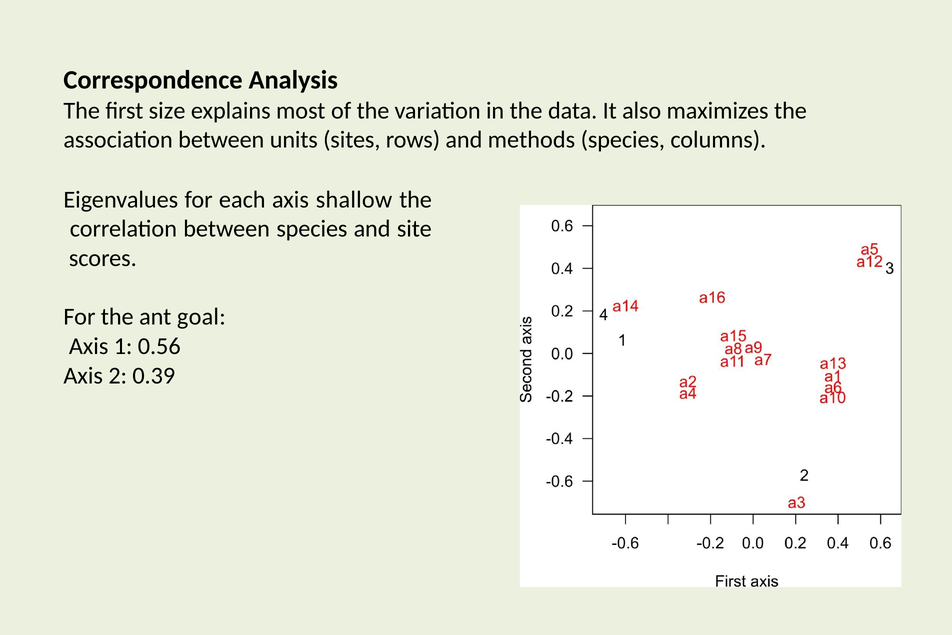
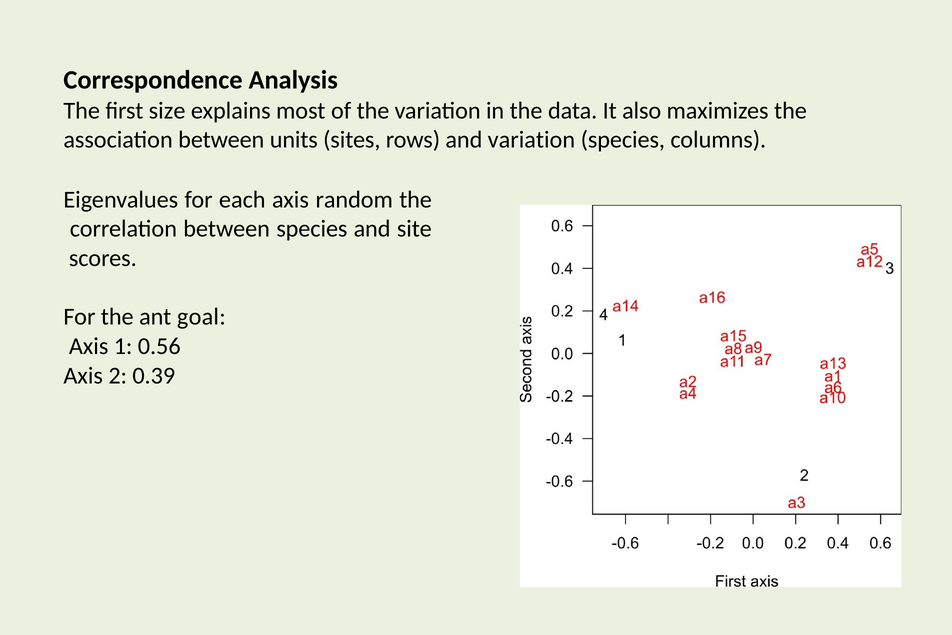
and methods: methods -> variation (531, 140)
shallow: shallow -> random (354, 199)
